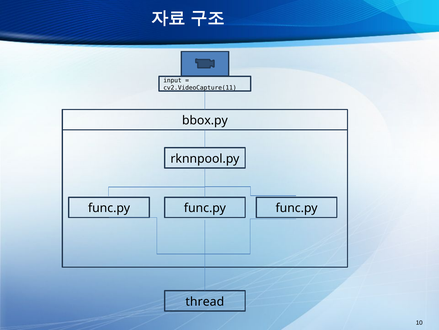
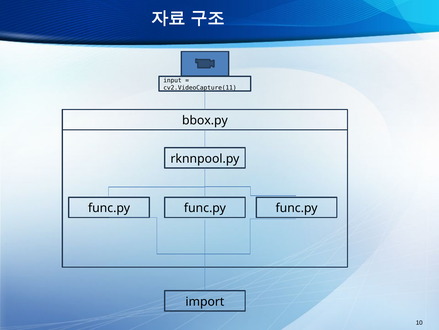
thread: thread -> import (205, 301)
